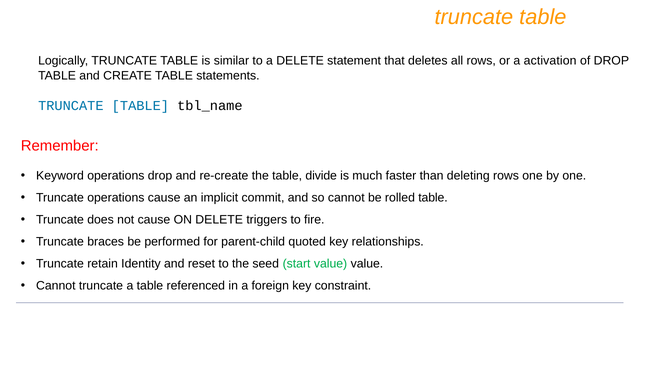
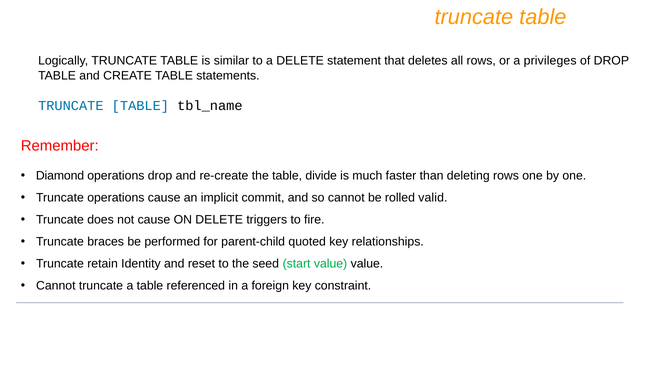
activation: activation -> privileges (550, 61)
Keyword: Keyword -> Diamond (60, 176)
rolled table: table -> valid (433, 198)
